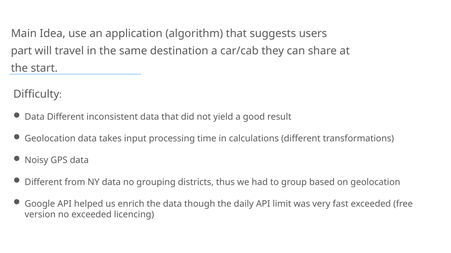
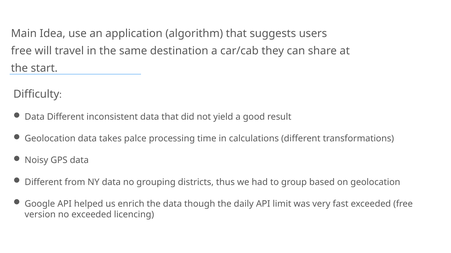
part: part -> free (21, 51)
input: input -> palce (135, 138)
